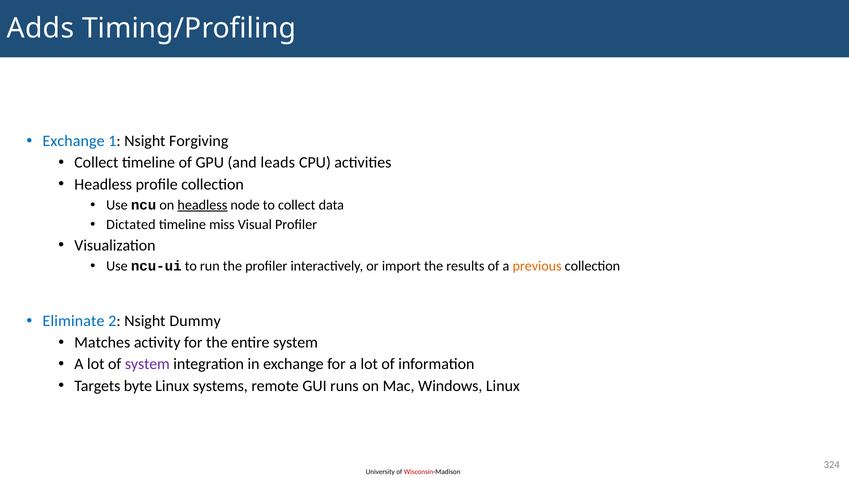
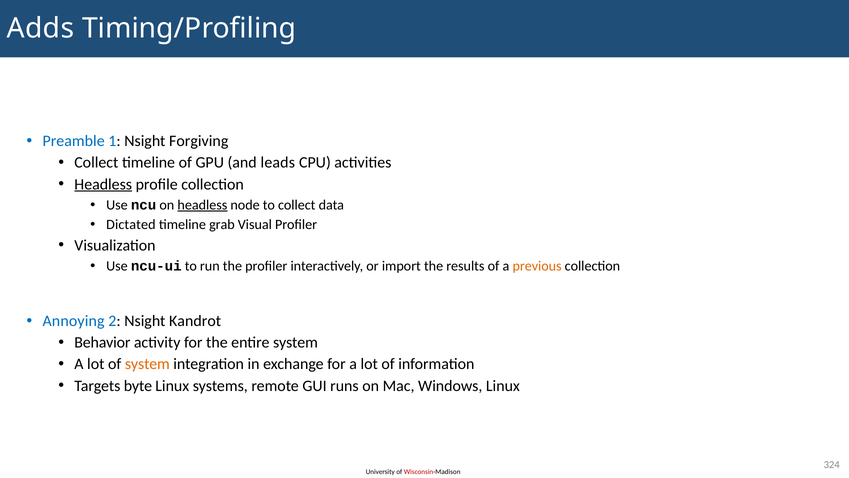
Exchange: Exchange -> Preamble (74, 141)
Headless underline: none -> present (103, 184)
miss: miss -> grab (222, 224)
Eliminate: Eliminate -> Annoying (74, 321)
Dummy: Dummy -> Kandrot (195, 321)
Matches: Matches -> Behavior (102, 342)
system colour: purple -> orange (147, 364)
